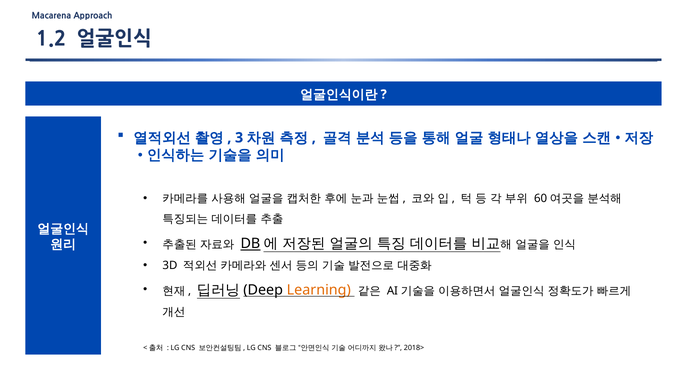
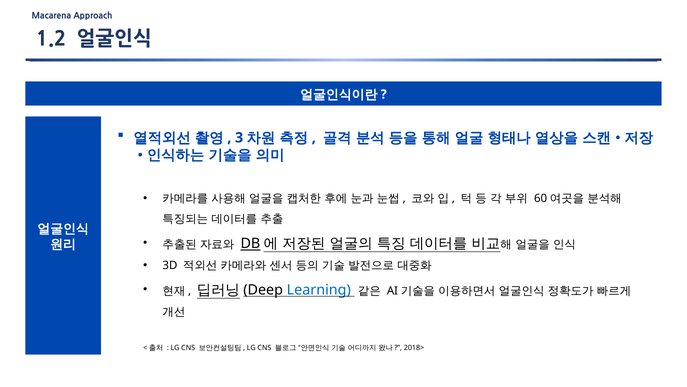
Learning colour: orange -> blue (319, 289)
